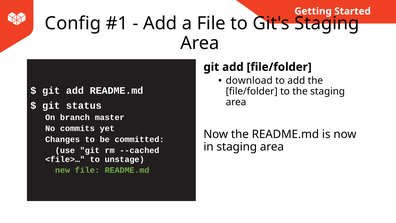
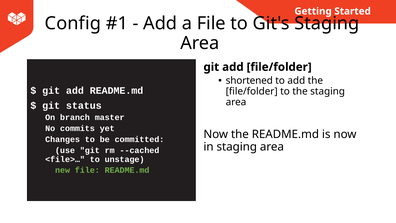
download: download -> shortened (249, 81)
